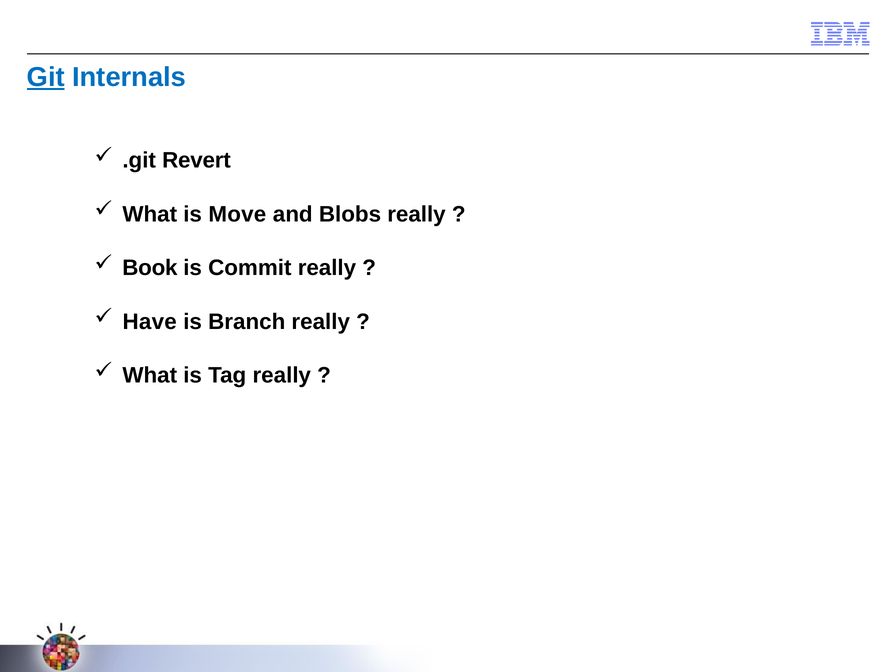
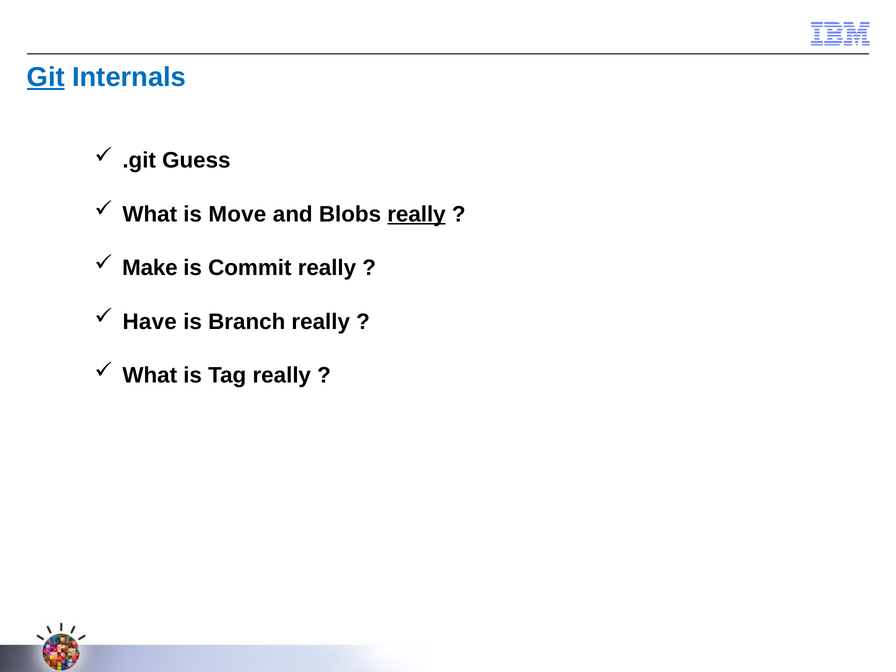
Revert: Revert -> Guess (196, 160)
really underline: none -> present (416, 214)
Book: Book -> Make (150, 268)
